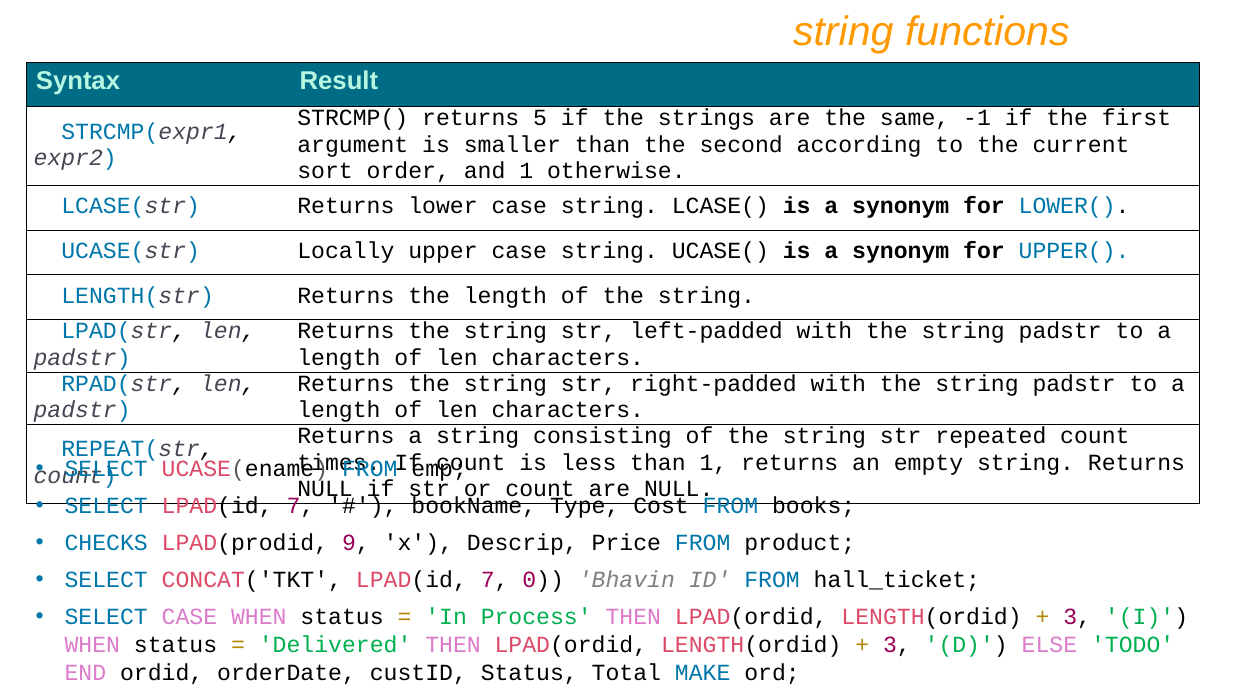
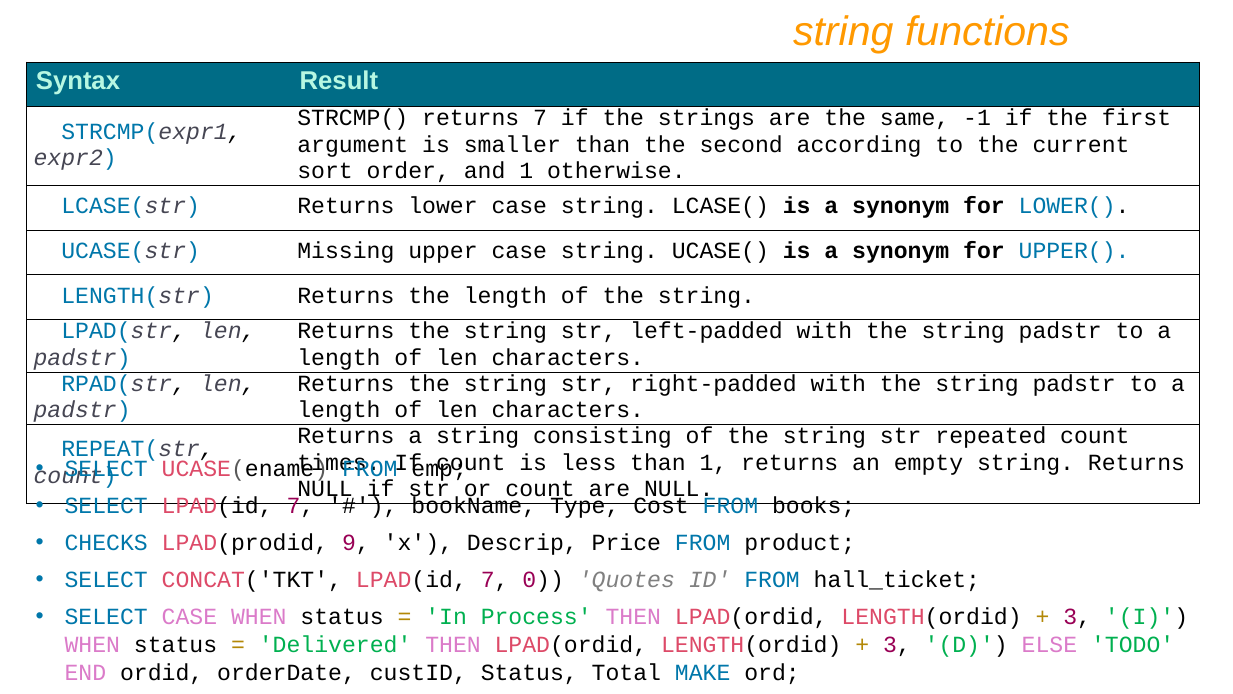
returns 5: 5 -> 7 (540, 118)
Locally: Locally -> Missing (346, 251)
Bhavin: Bhavin -> Quotes (626, 580)
